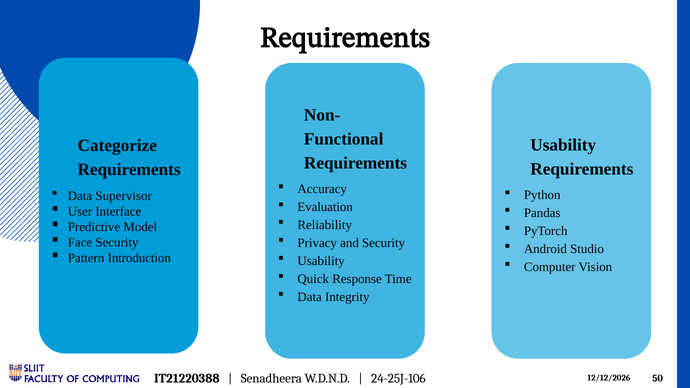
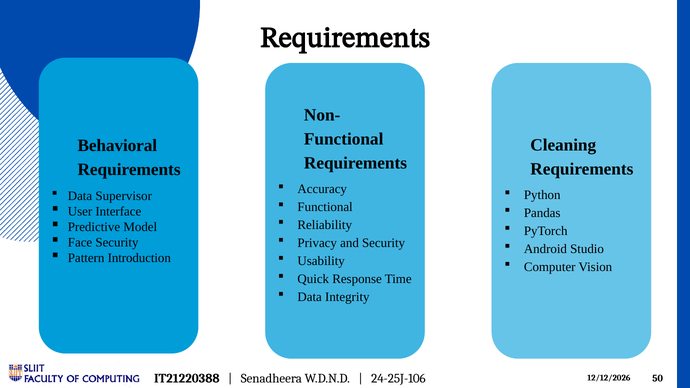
Usability: Usability -> Cleaning (563, 145)
Categorize: Categorize -> Behavioral (117, 146)
Evaluation: Evaluation -> Functional (325, 207)
